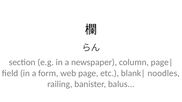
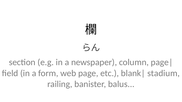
noodles: noodles -> stadium (164, 73)
